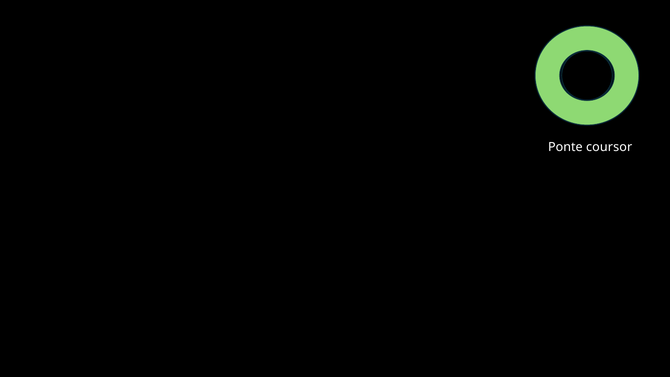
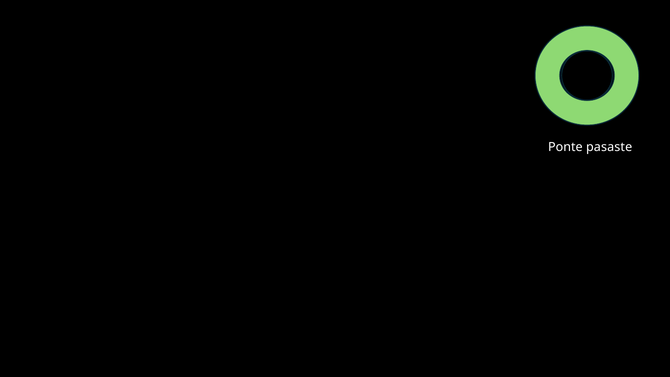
coursor: coursor -> pasaste (609, 147)
